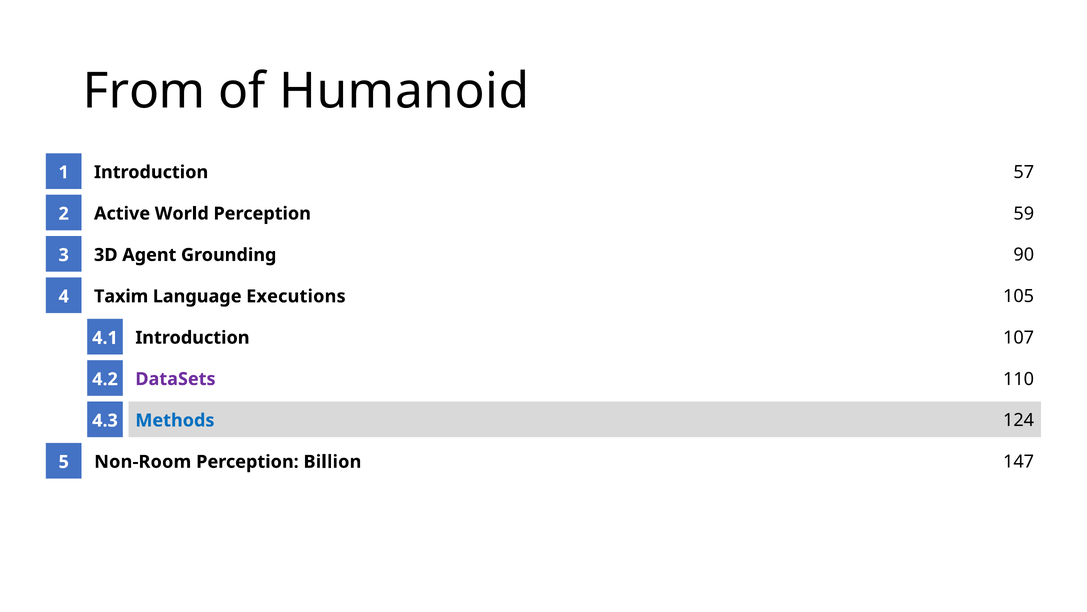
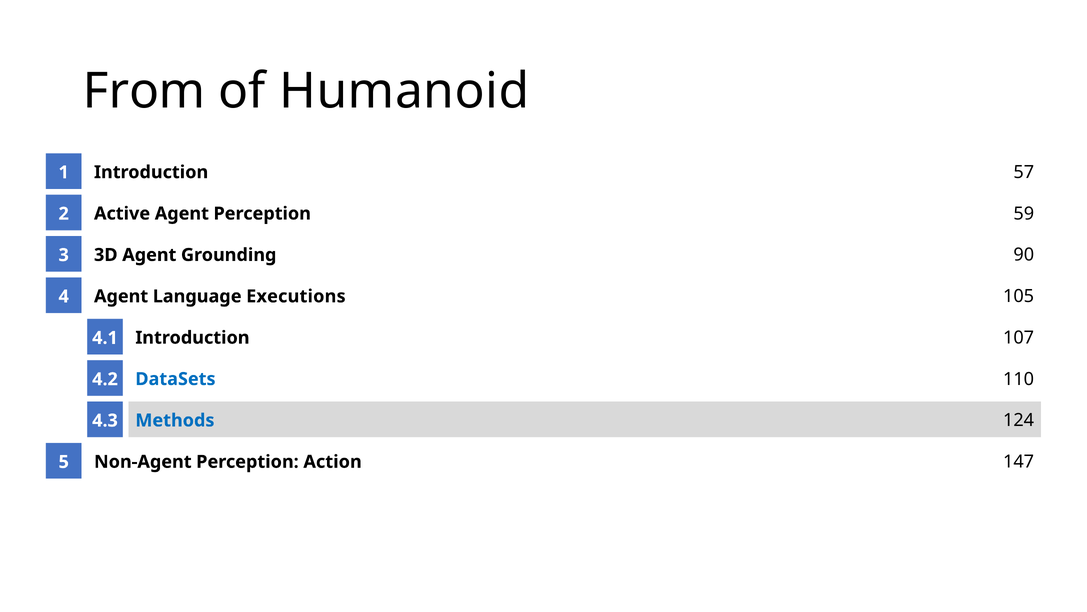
Active World: World -> Agent (182, 213)
Taxim: Taxim -> Agent (121, 296)
DataSets colour: purple -> blue (175, 379)
Non-Room: Non-Room -> Non-Agent (143, 461)
Billion: Billion -> Action (333, 461)
